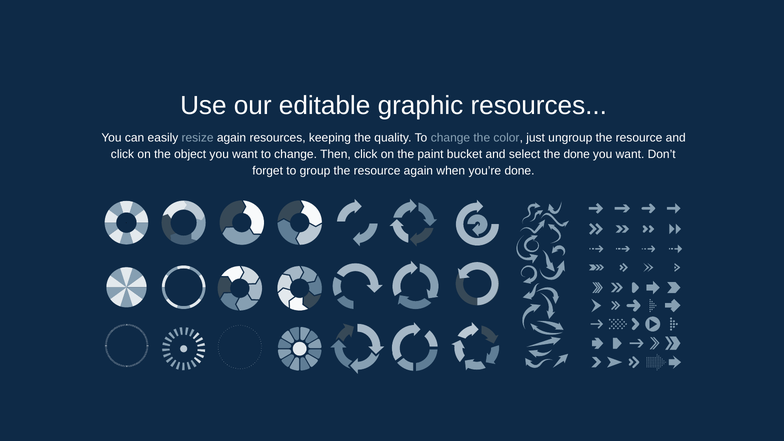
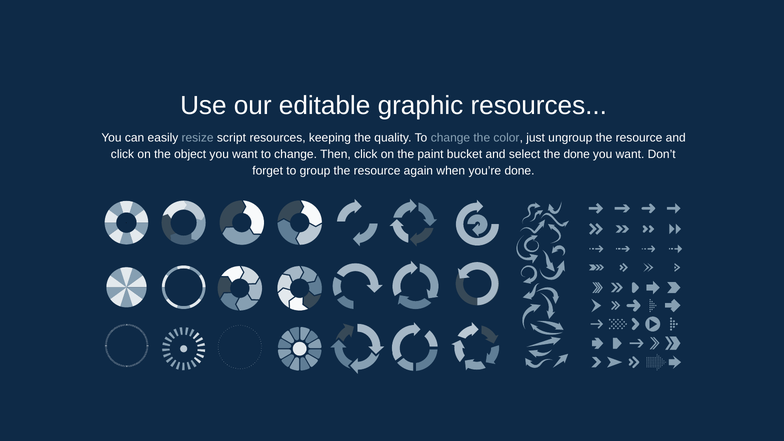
resize again: again -> script (231, 138)
